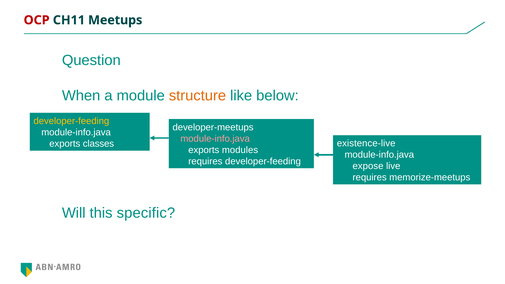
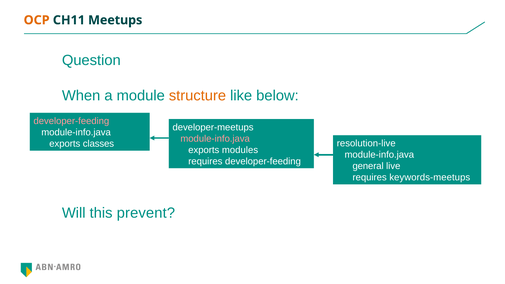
OCP colour: red -> orange (37, 20)
developer-feeding colour: yellow -> pink (71, 121)
existence-live: existence-live -> resolution-live (366, 143)
expose: expose -> general (368, 166)
memorize-meetups: memorize-meetups -> keywords-meetups (430, 178)
specific: specific -> prevent (146, 213)
